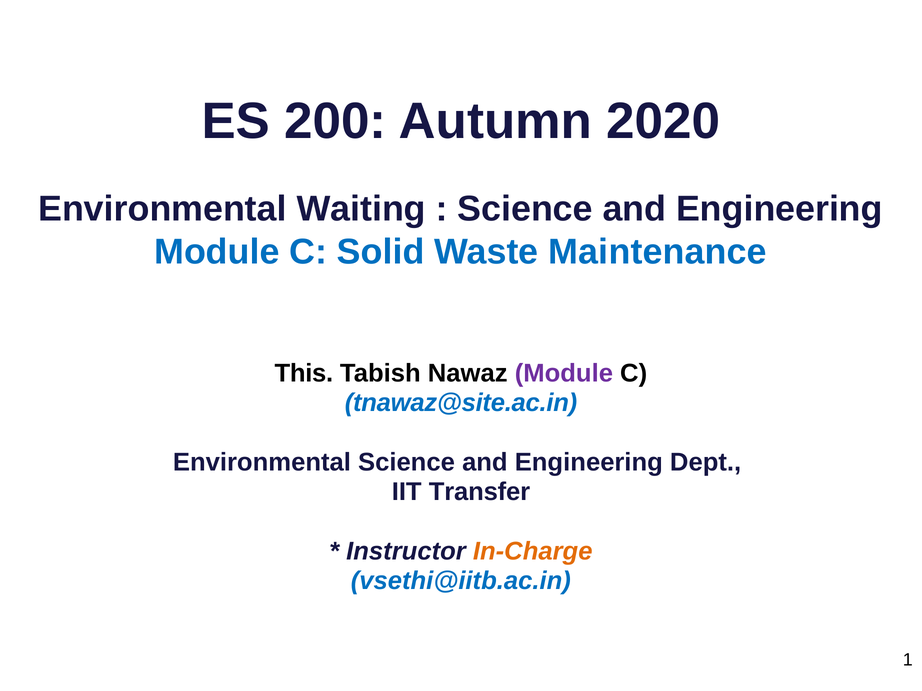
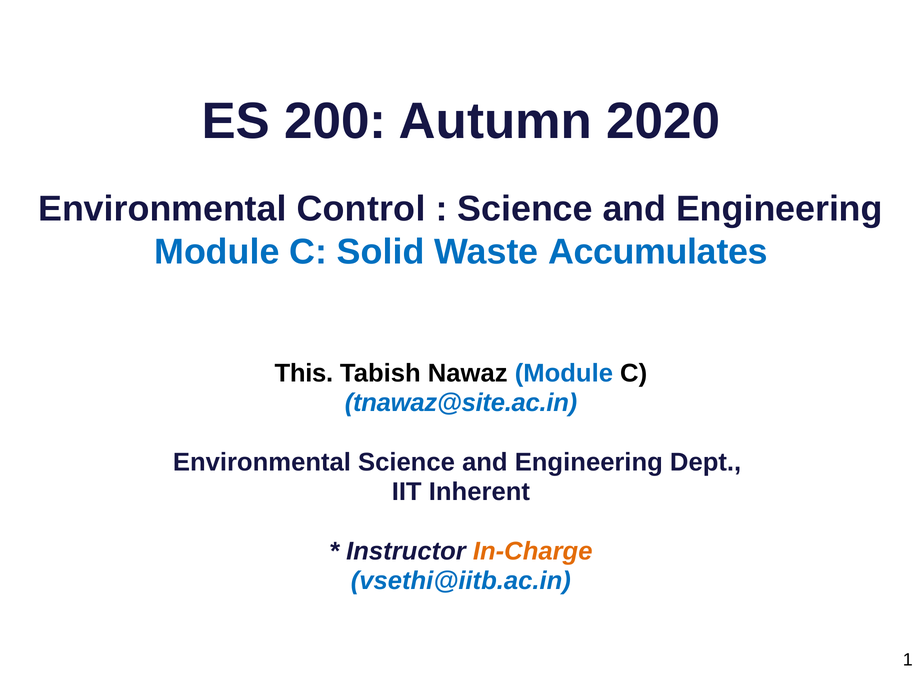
Waiting: Waiting -> Control (361, 209)
Maintenance: Maintenance -> Accumulates (658, 252)
Module colour: purple -> blue (564, 373)
Transfer: Transfer -> Inherent (479, 492)
